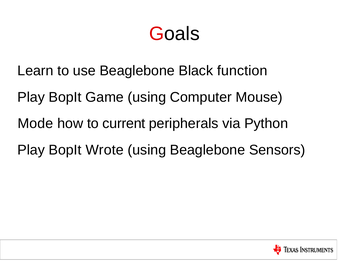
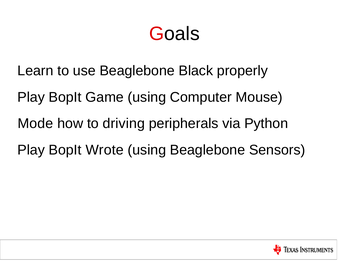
function: function -> properly (242, 71)
current: current -> driving (124, 123)
